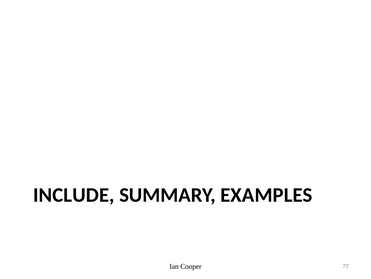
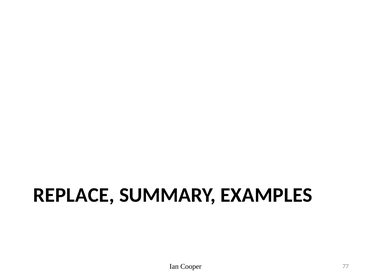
INCLUDE: INCLUDE -> REPLACE (74, 194)
